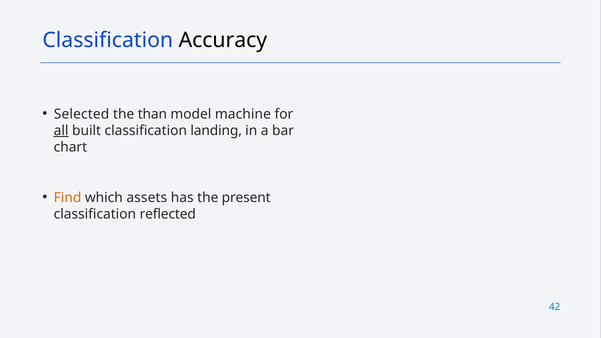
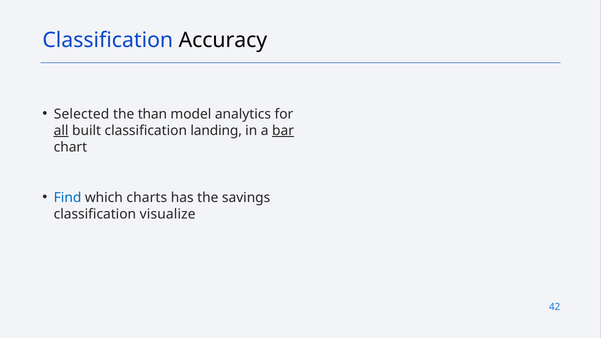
machine: machine -> analytics (243, 114)
bar underline: none -> present (283, 131)
Find colour: orange -> blue (68, 198)
assets: assets -> charts (147, 198)
present: present -> savings (246, 198)
reflected: reflected -> visualize (168, 214)
